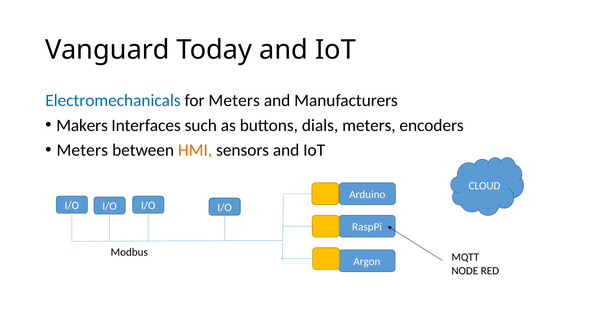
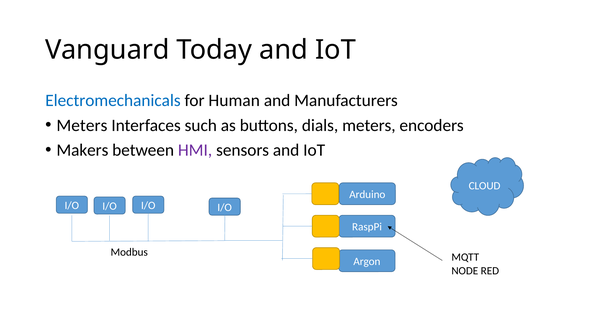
for Meters: Meters -> Human (234, 100)
Makers: Makers -> Meters (82, 125)
Meters: Meters -> Makers (82, 150)
HMI colour: orange -> purple (195, 150)
